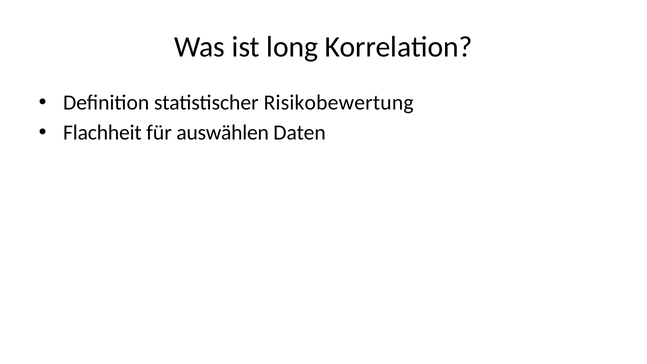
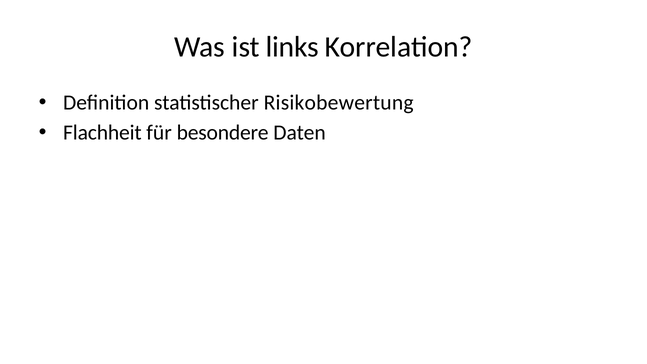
long: long -> links (292, 47)
auswählen: auswählen -> besondere (223, 133)
